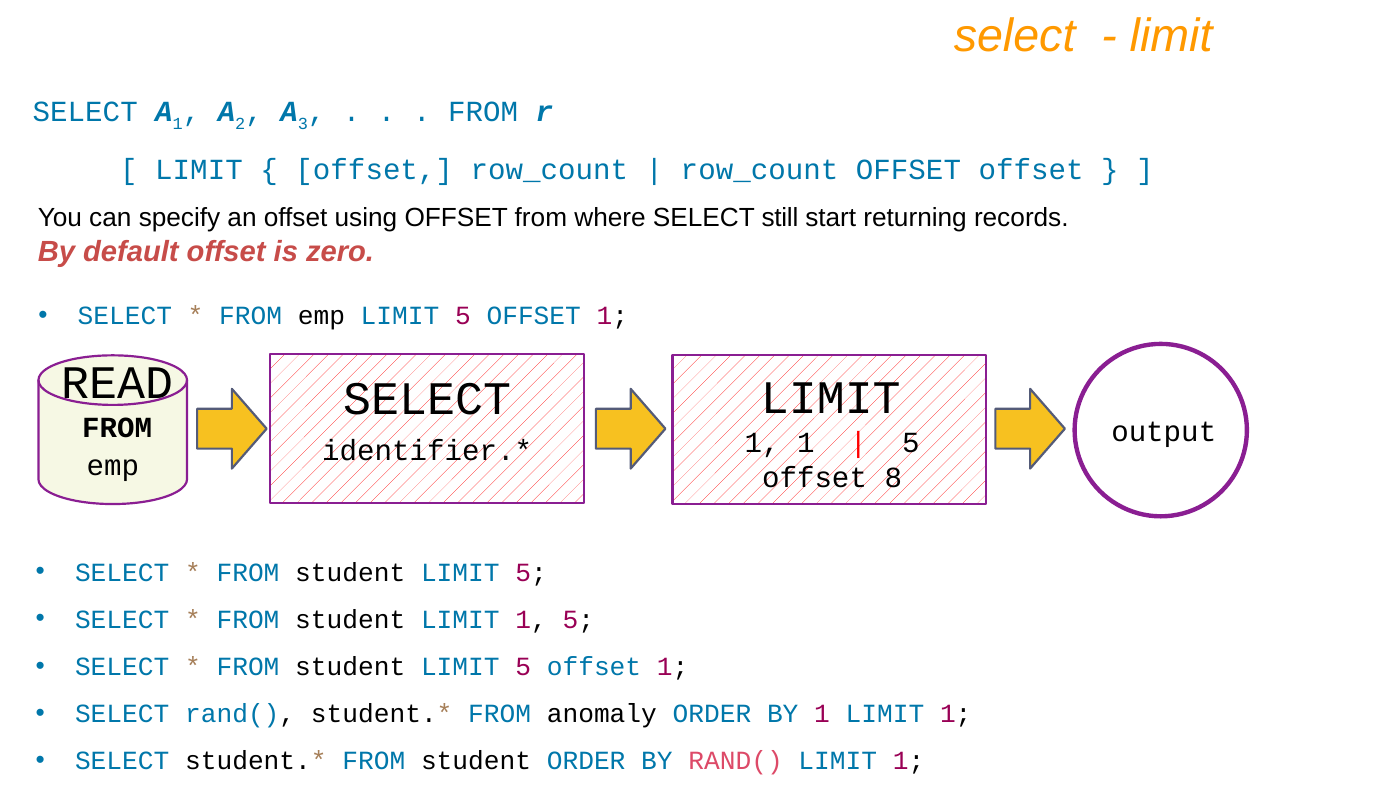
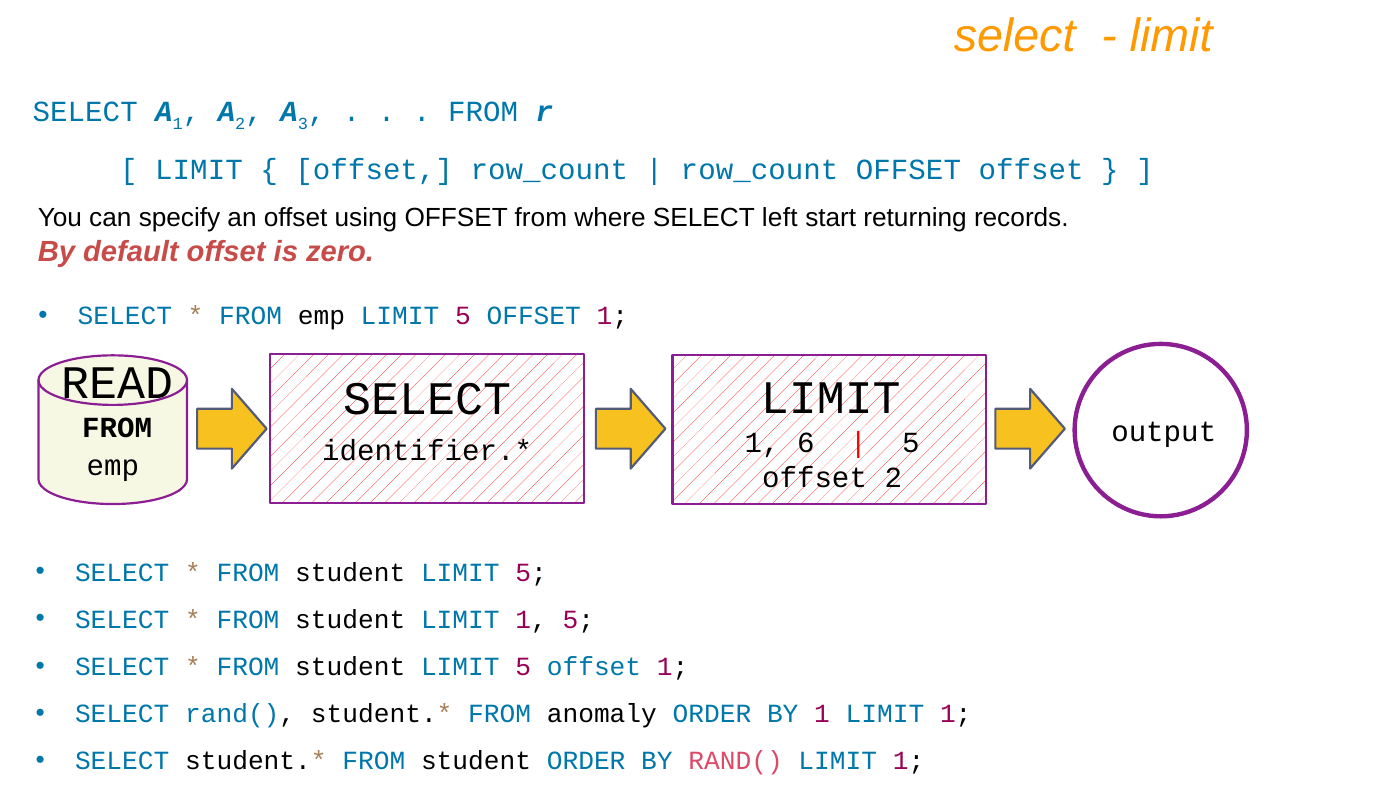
still: still -> left (780, 218)
1 1: 1 -> 6 (806, 443)
offset 8: 8 -> 2 (893, 478)
